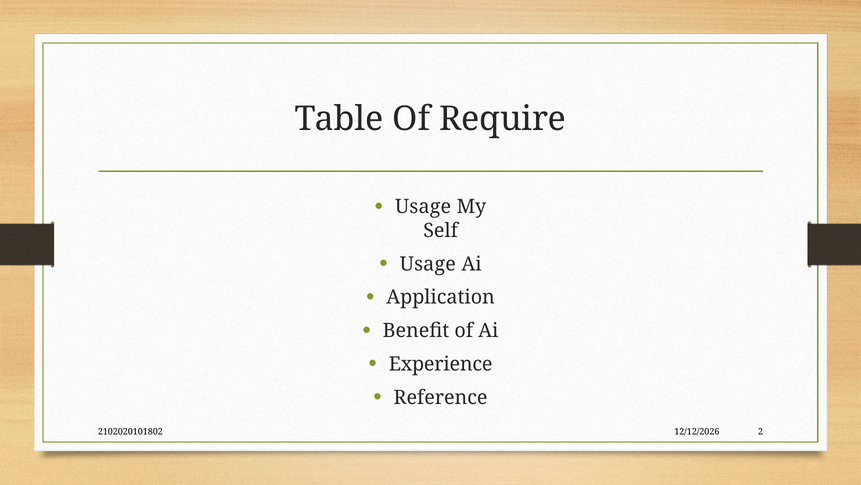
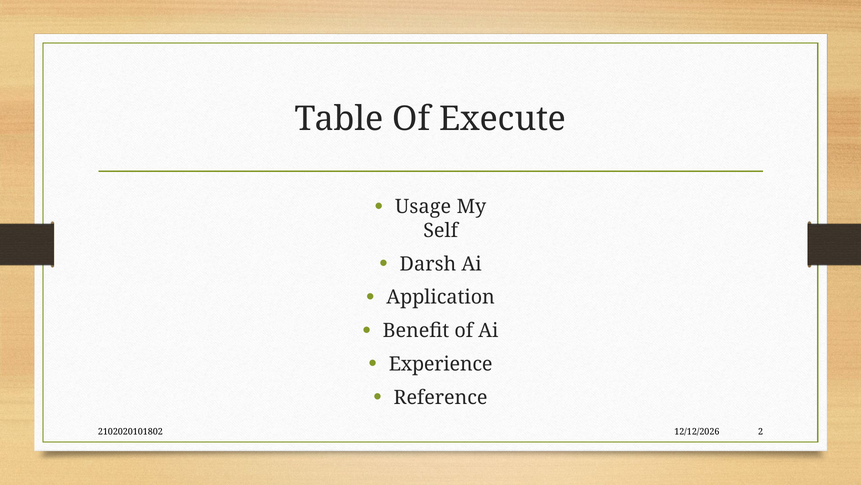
Require: Require -> Execute (503, 119)
Usage: Usage -> Darsh (428, 264)
